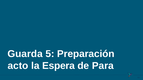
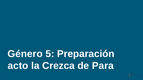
Guarda: Guarda -> Género (25, 54)
Espera: Espera -> Crezca (58, 66)
